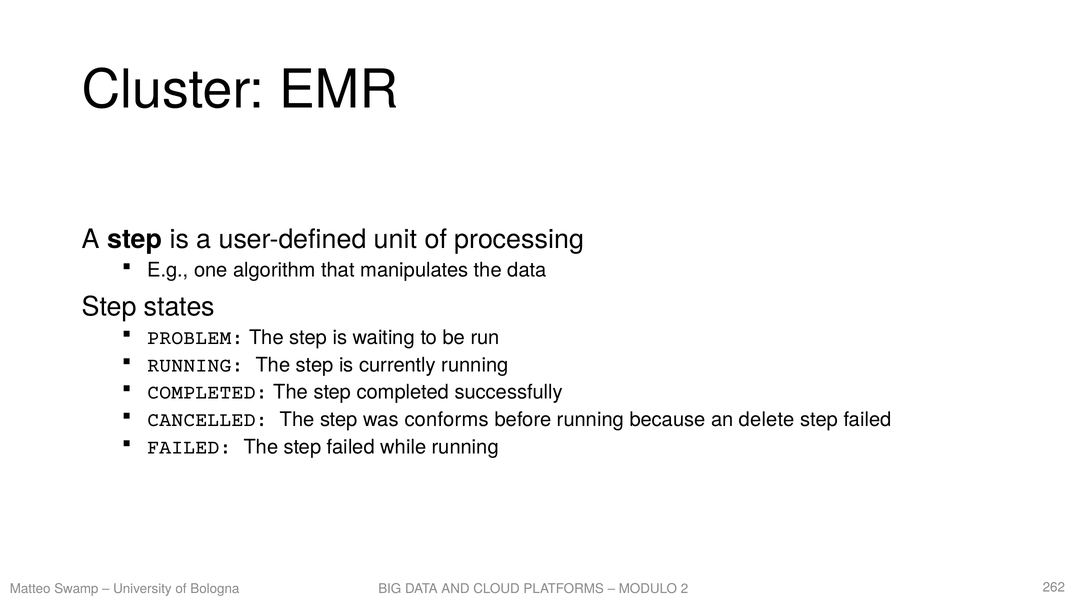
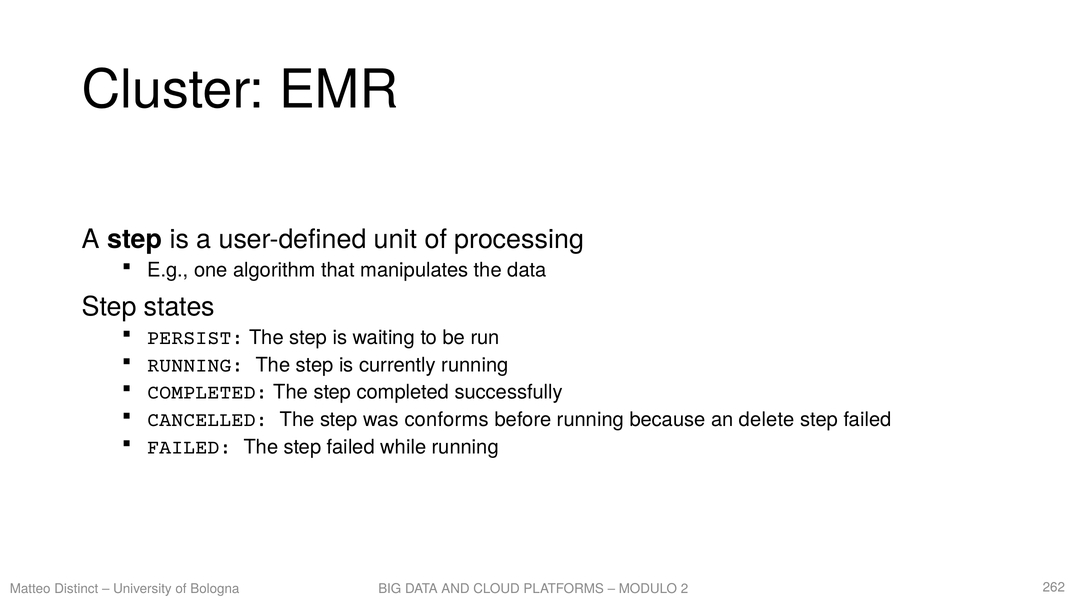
PROBLEM: PROBLEM -> PERSIST (195, 337)
Swamp: Swamp -> Distinct (76, 588)
